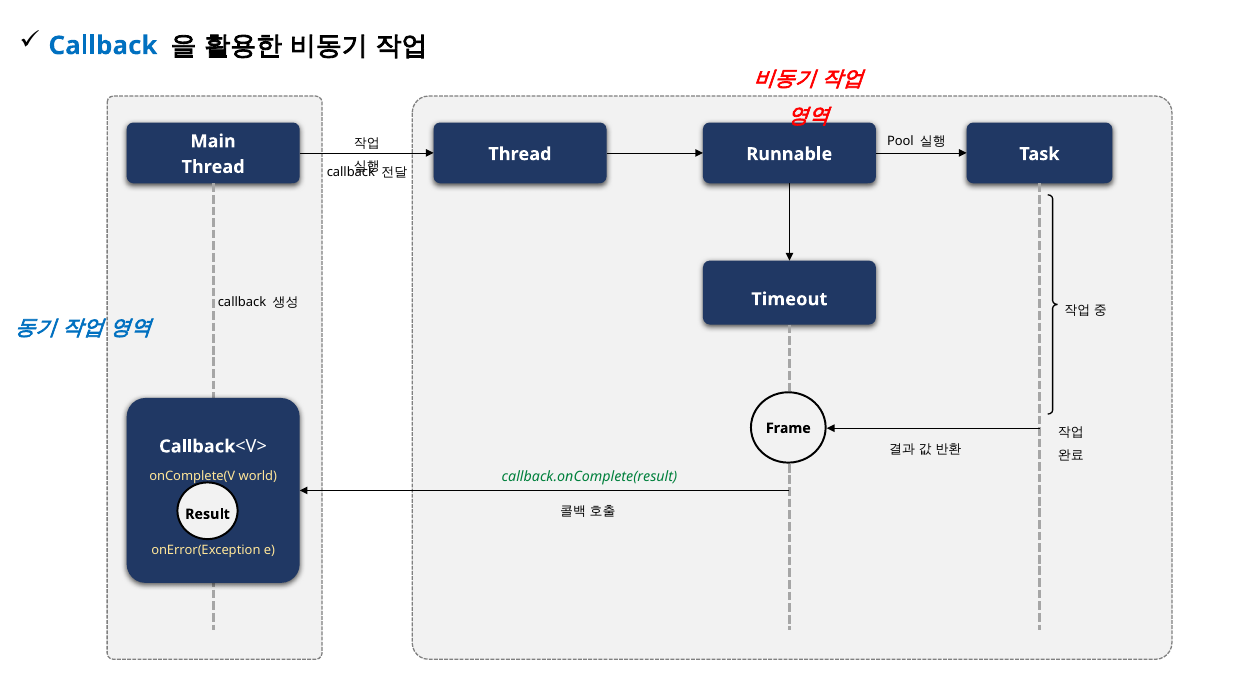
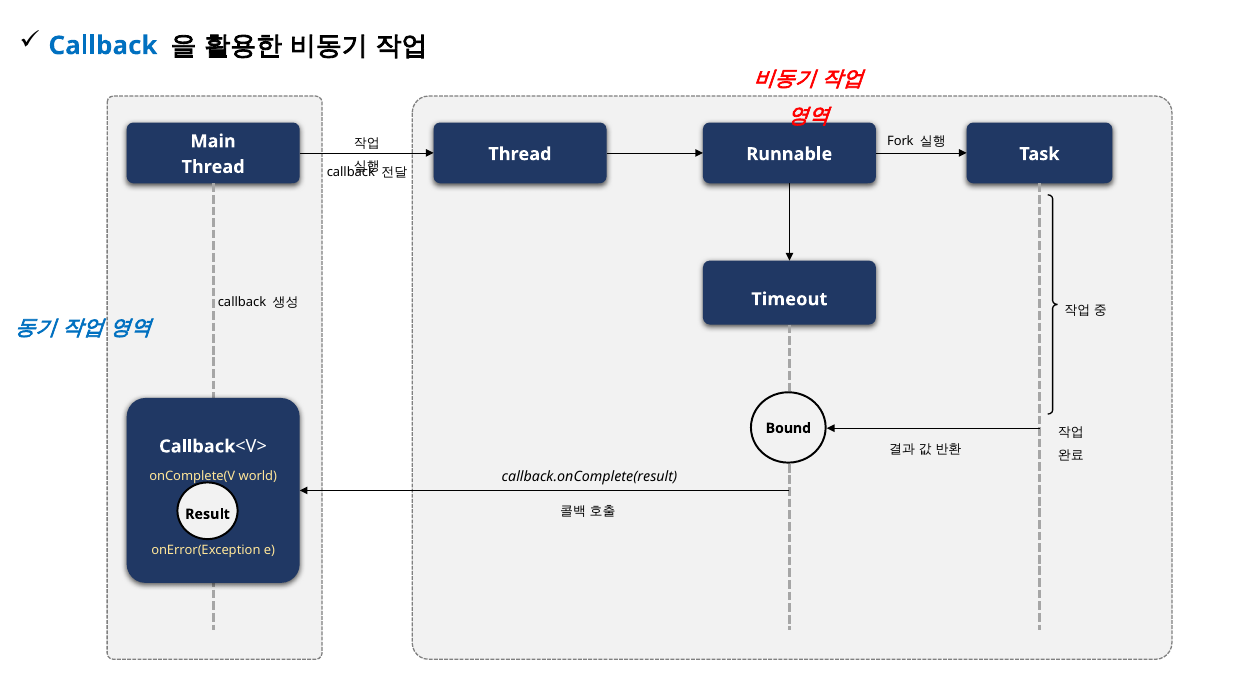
Pool: Pool -> Fork (900, 141)
Frame: Frame -> Bound (788, 428)
callback.onComplete(result colour: green -> black (589, 477)
